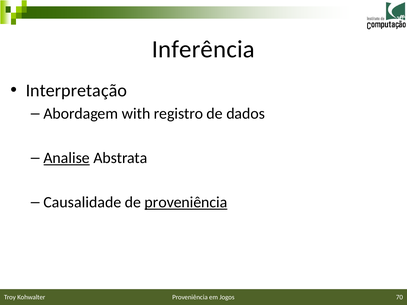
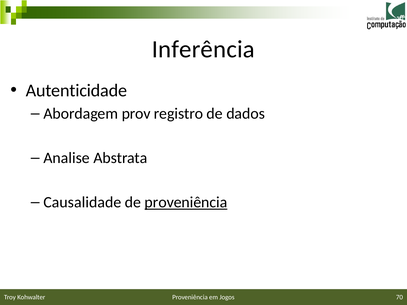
Interpretação: Interpretação -> Autenticidade (76, 90)
with: with -> prov (136, 114)
Analise underline: present -> none (67, 158)
